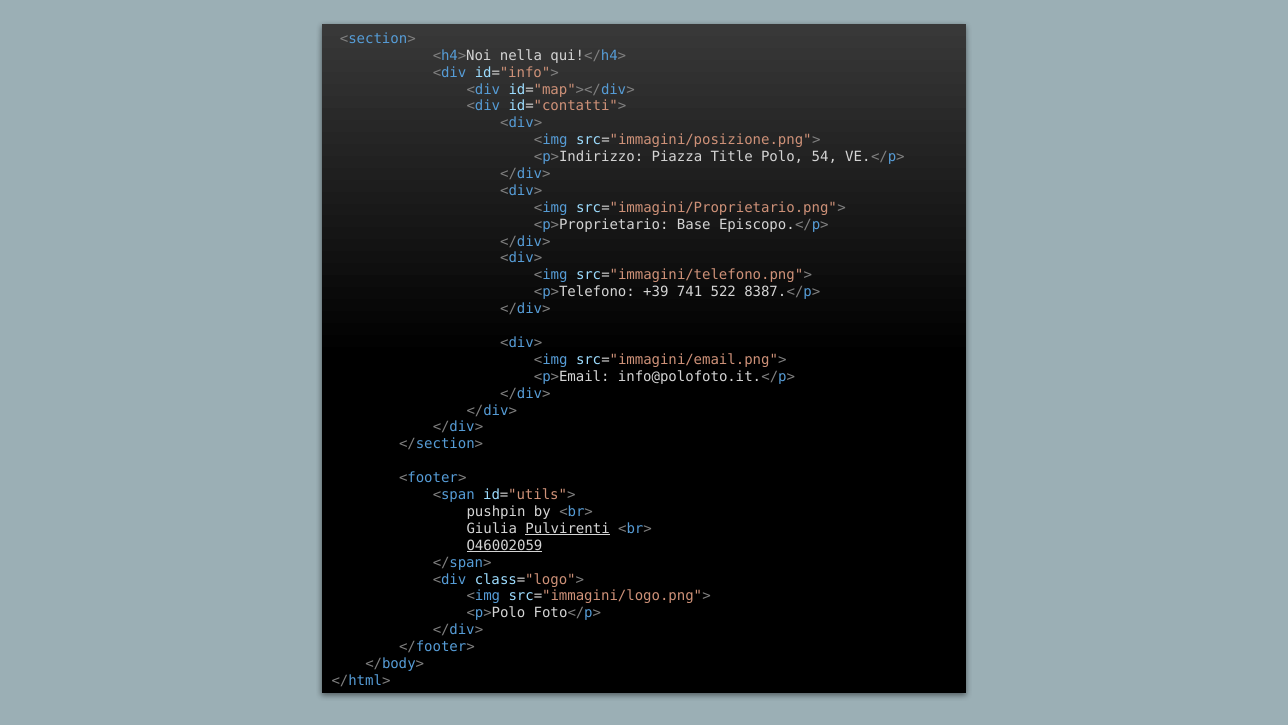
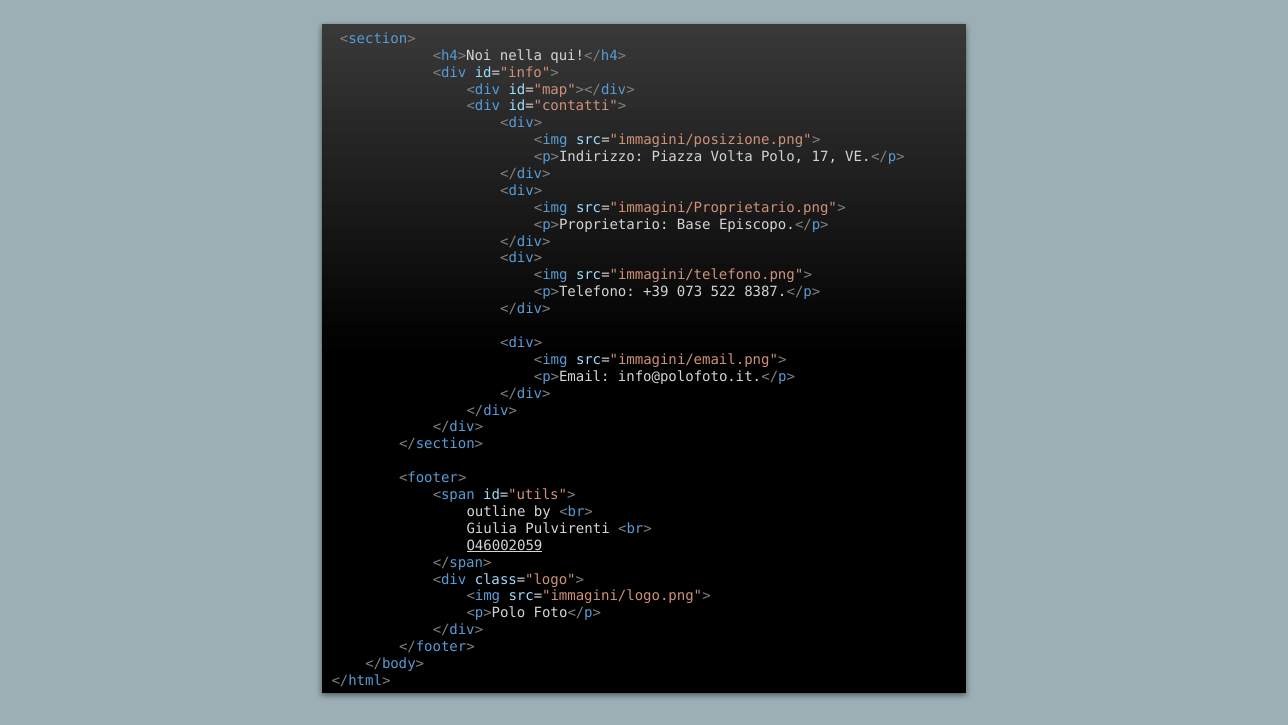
Title: Title -> Volta (732, 157)
54: 54 -> 17 (824, 157)
741: 741 -> 073 (690, 292)
pushpin: pushpin -> outline (496, 511)
Pulvirenti underline: present -> none (568, 528)
